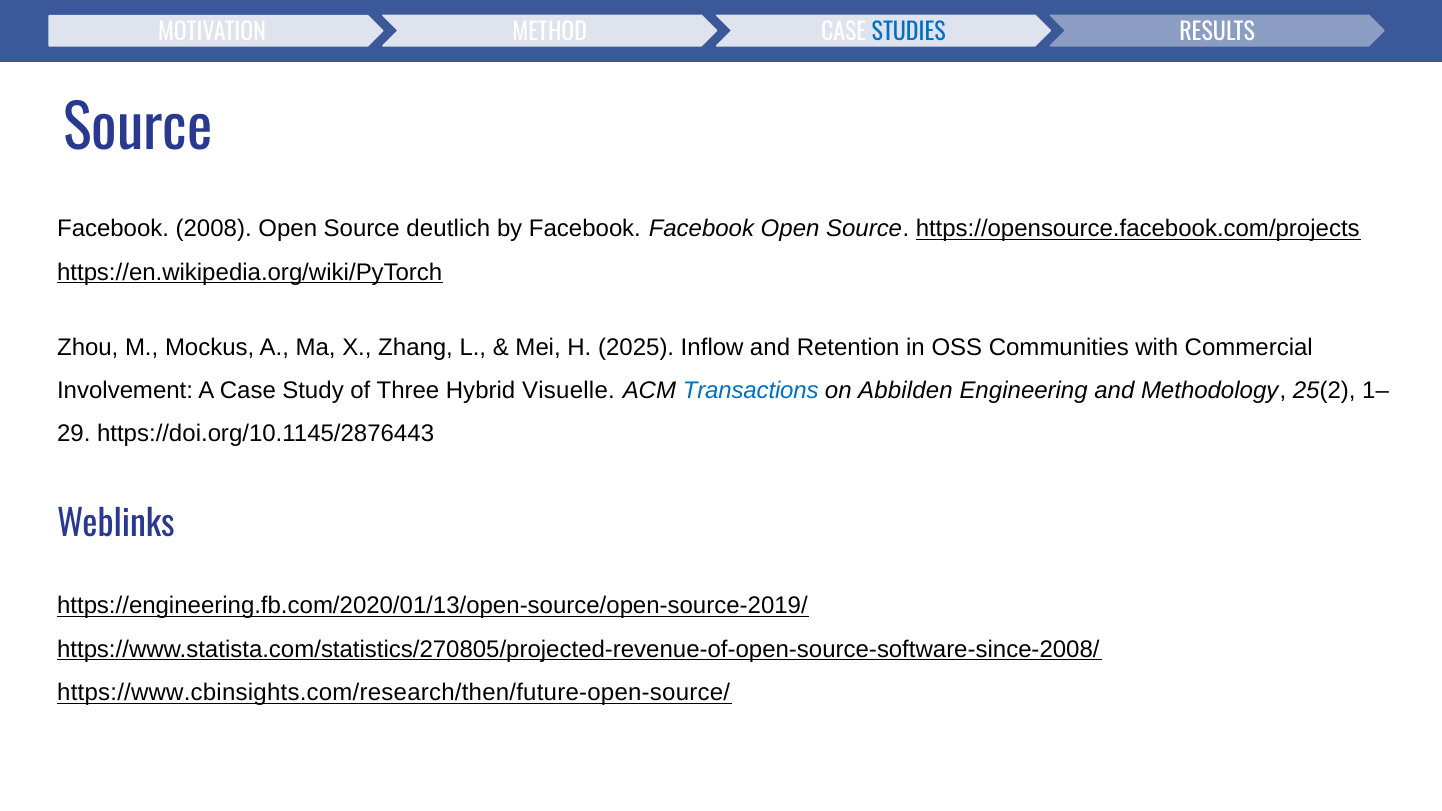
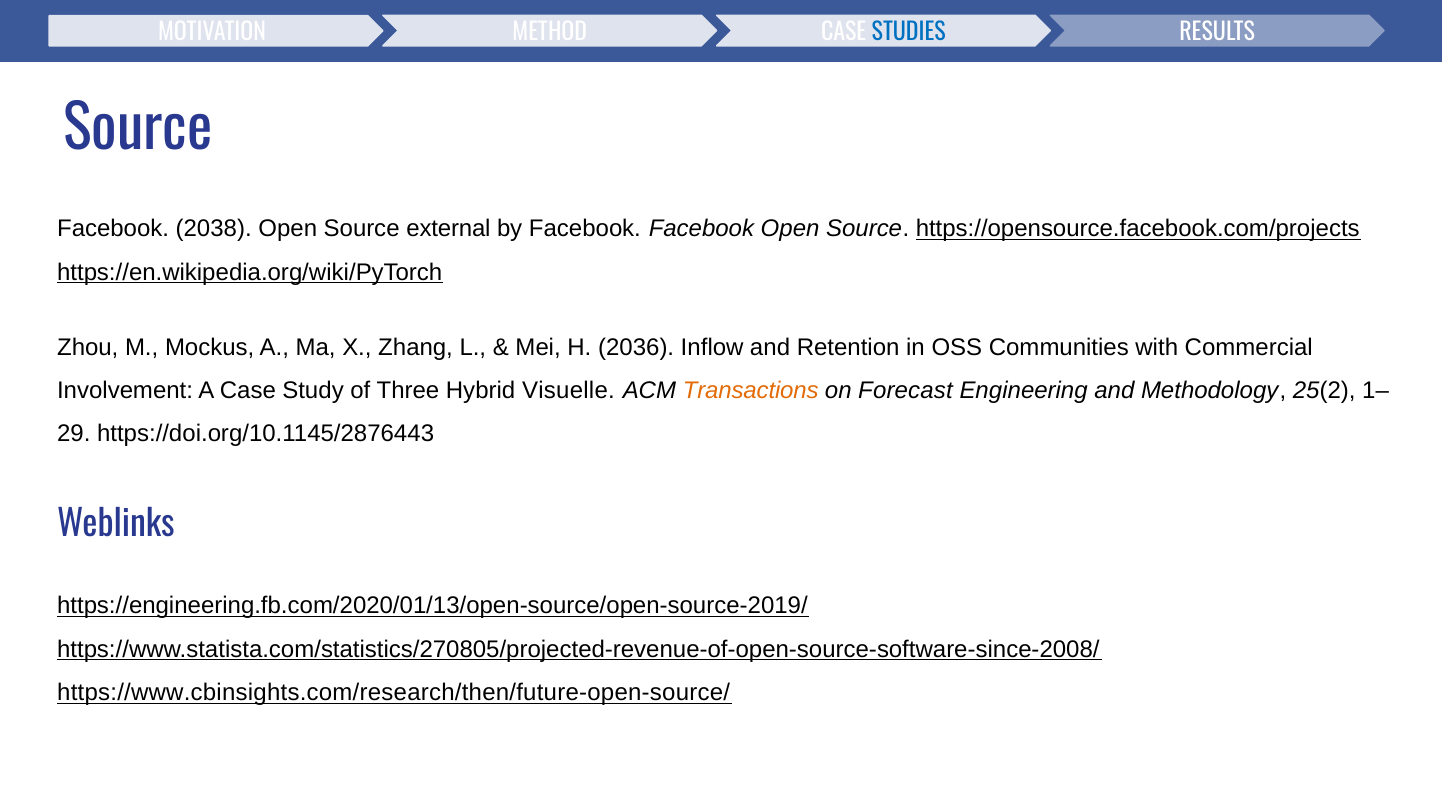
2008: 2008 -> 2038 (214, 229)
deutlich: deutlich -> external (448, 229)
2025: 2025 -> 2036 (636, 347)
Transactions colour: blue -> orange (751, 391)
Abbilden: Abbilden -> Forecast (905, 391)
